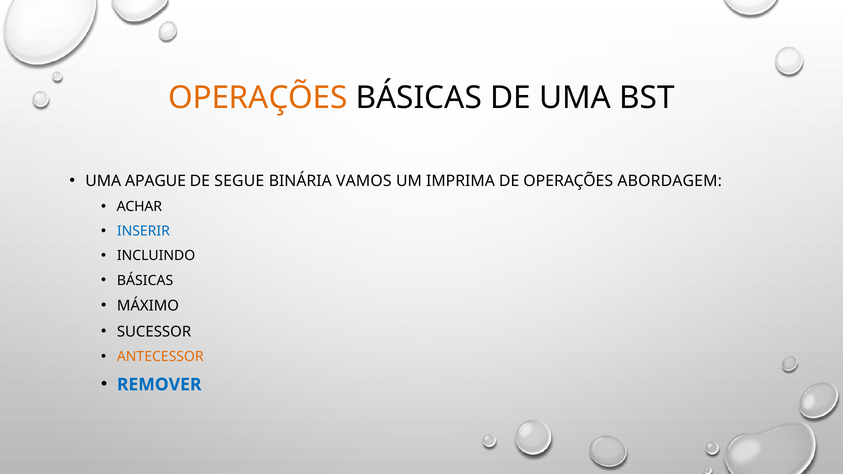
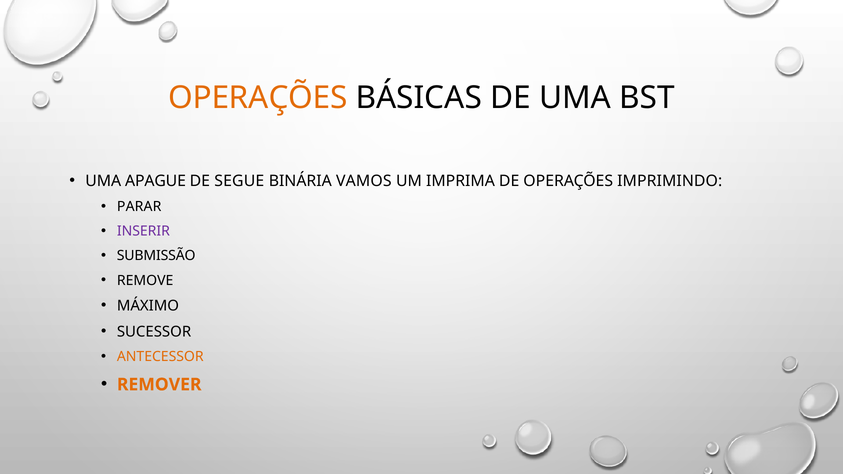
ABORDAGEM: ABORDAGEM -> IMPRIMINDO (670, 181)
ACHAR: ACHAR -> PARAR (139, 207)
INSERIR colour: blue -> purple (143, 231)
INCLUINDO: INCLUINDO -> SUBMISSÃO (156, 256)
BÁSICAS: BÁSICAS -> REMOVE (145, 280)
REMOVER colour: blue -> orange (159, 385)
